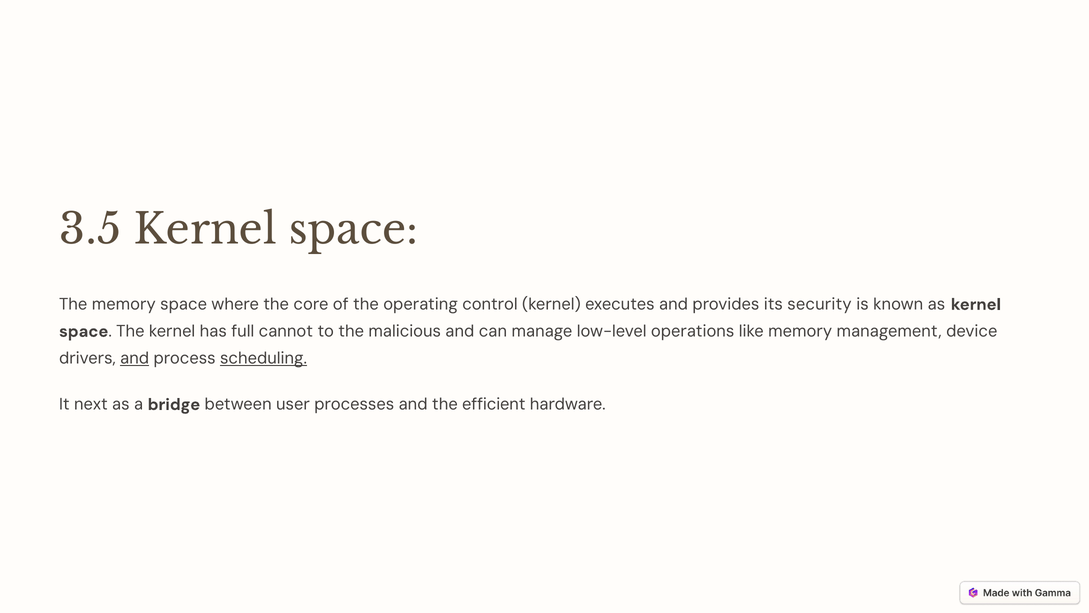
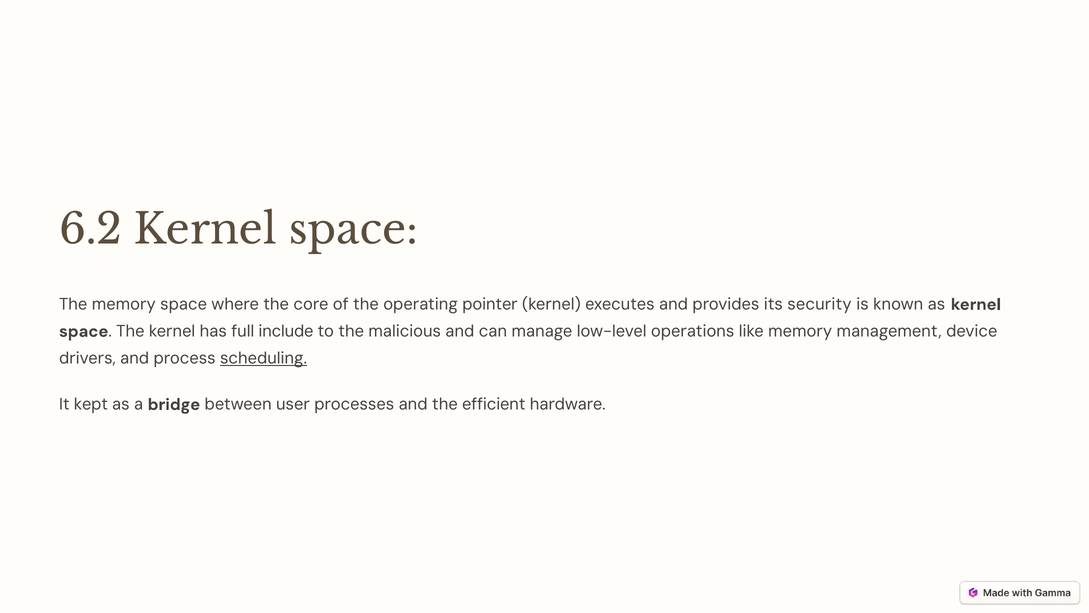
3.5: 3.5 -> 6.2 (91, 230)
control: control -> pointer (490, 304)
cannot: cannot -> include (286, 331)
and underline: present -> none (135, 358)
next: next -> kept (91, 404)
